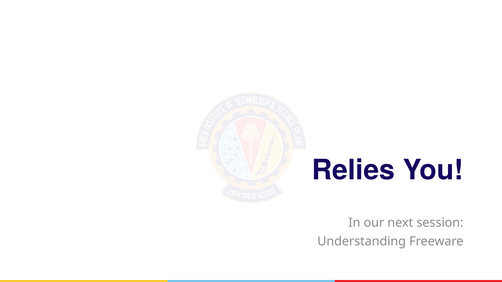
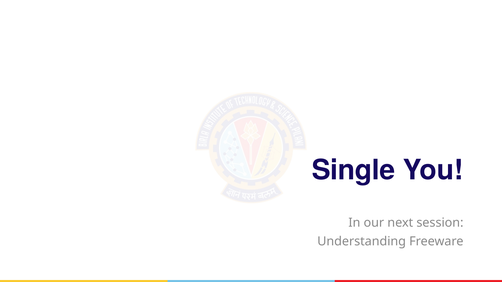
Relies: Relies -> Single (353, 171)
